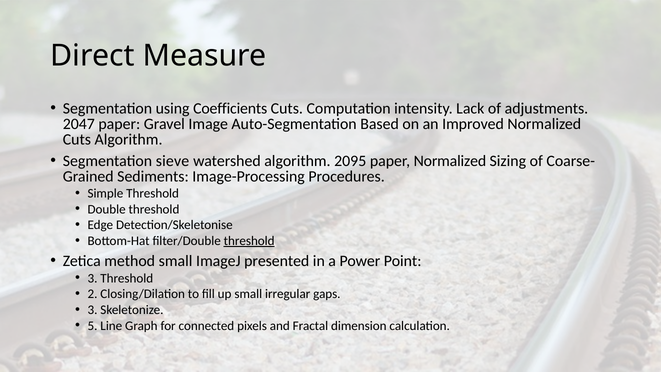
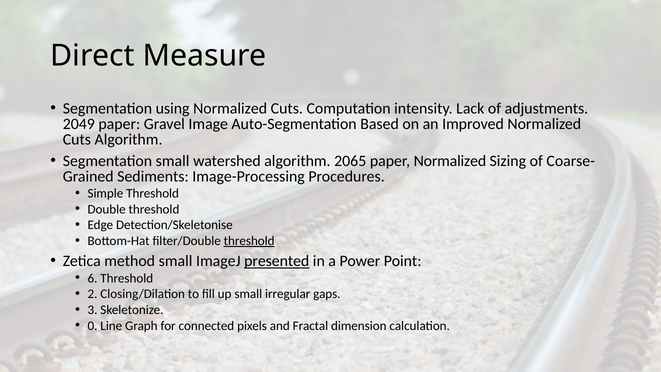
using Coefficients: Coefficients -> Normalized (230, 109)
2047: 2047 -> 2049 (79, 124)
Segmentation sieve: sieve -> small (173, 161)
2095: 2095 -> 2065 (350, 161)
presented underline: none -> present (277, 261)
3: 3 -> 6 (93, 278)
5: 5 -> 0 (93, 326)
